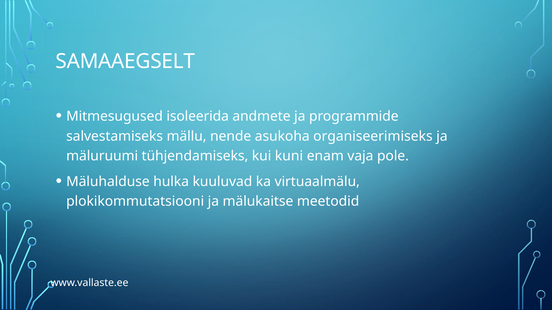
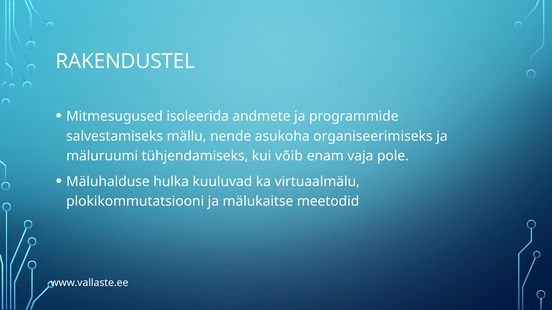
SAMAAEGSELT: SAMAAEGSELT -> RAKENDUSTEL (125, 61)
kuni: kuni -> võib (289, 156)
